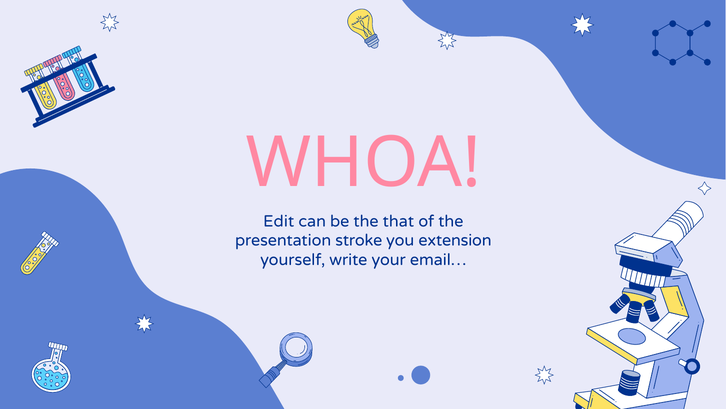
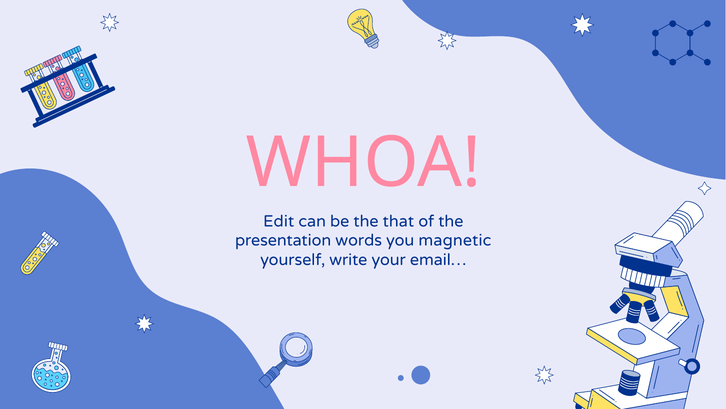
stroke: stroke -> words (359, 240)
extension: extension -> magnetic (455, 240)
